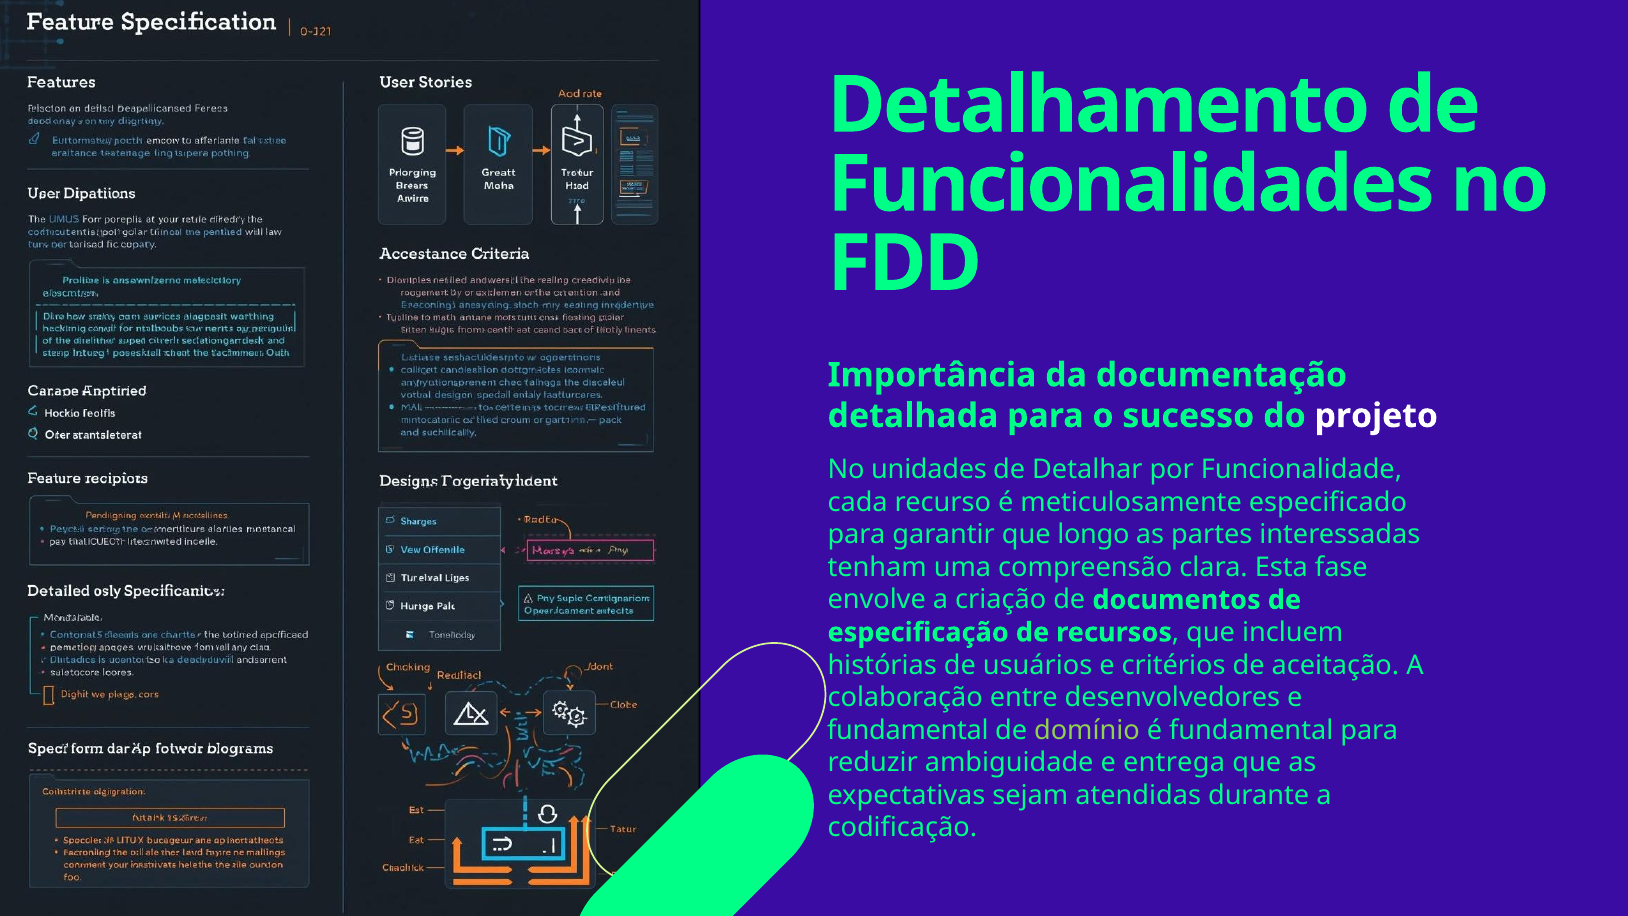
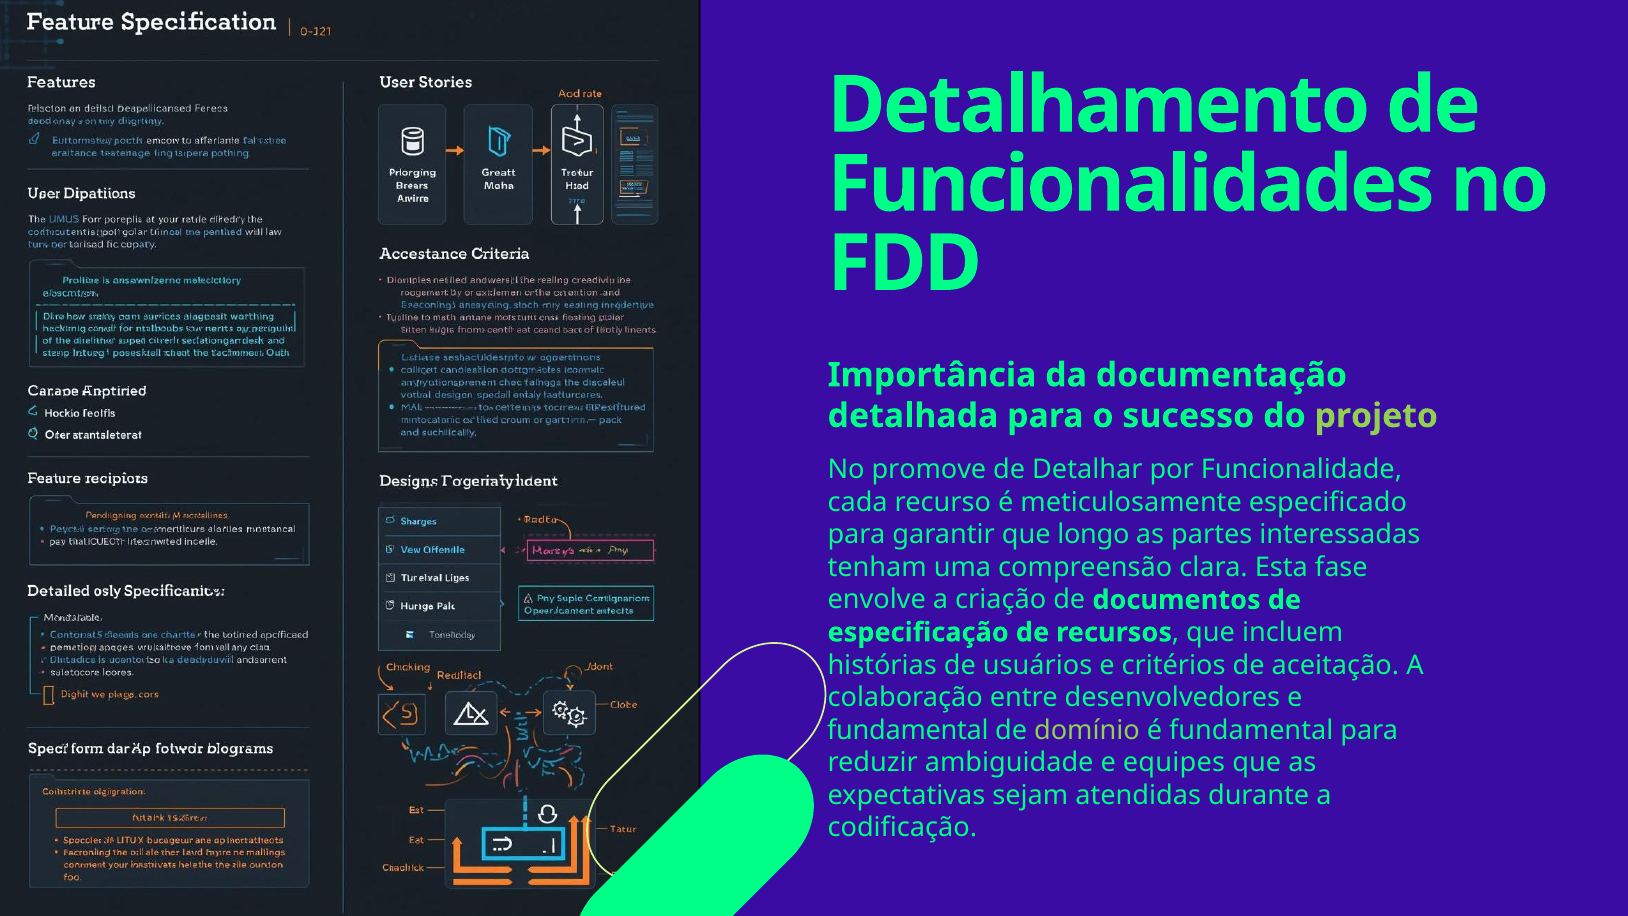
projeto colour: white -> light green (1376, 416)
unidades: unidades -> promove (929, 470)
entrega: entrega -> equipes (1174, 763)
